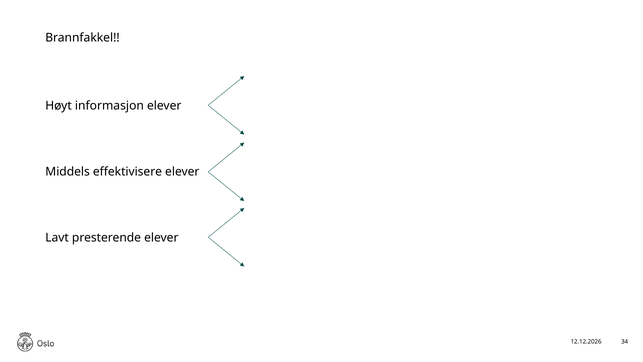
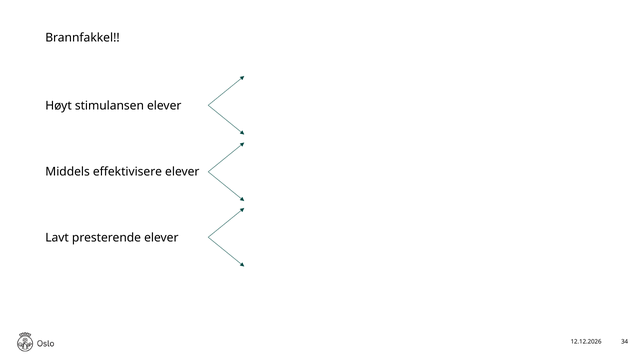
informasjon: informasjon -> stimulansen (109, 106)
